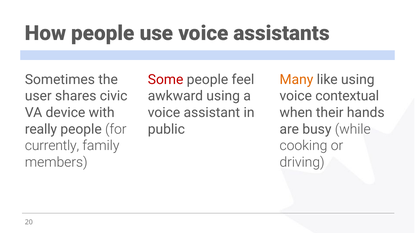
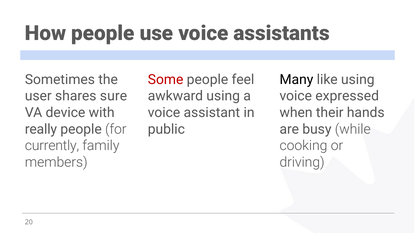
Many colour: orange -> black (296, 80)
civic: civic -> sure (113, 96)
contextual: contextual -> expressed (347, 96)
